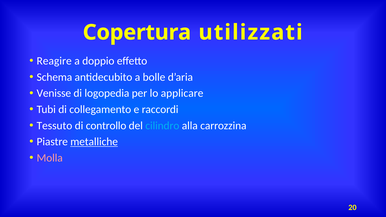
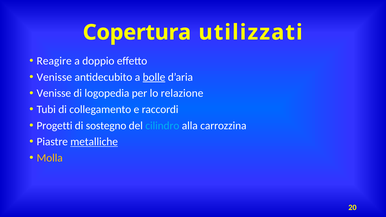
Schema: Schema -> Venisse (54, 77)
bolle underline: none -> present (154, 77)
applicare: applicare -> relazione (182, 93)
Tessuto: Tessuto -> Progetti (55, 126)
controllo: controllo -> sostegno (106, 126)
Molla colour: pink -> yellow (50, 158)
